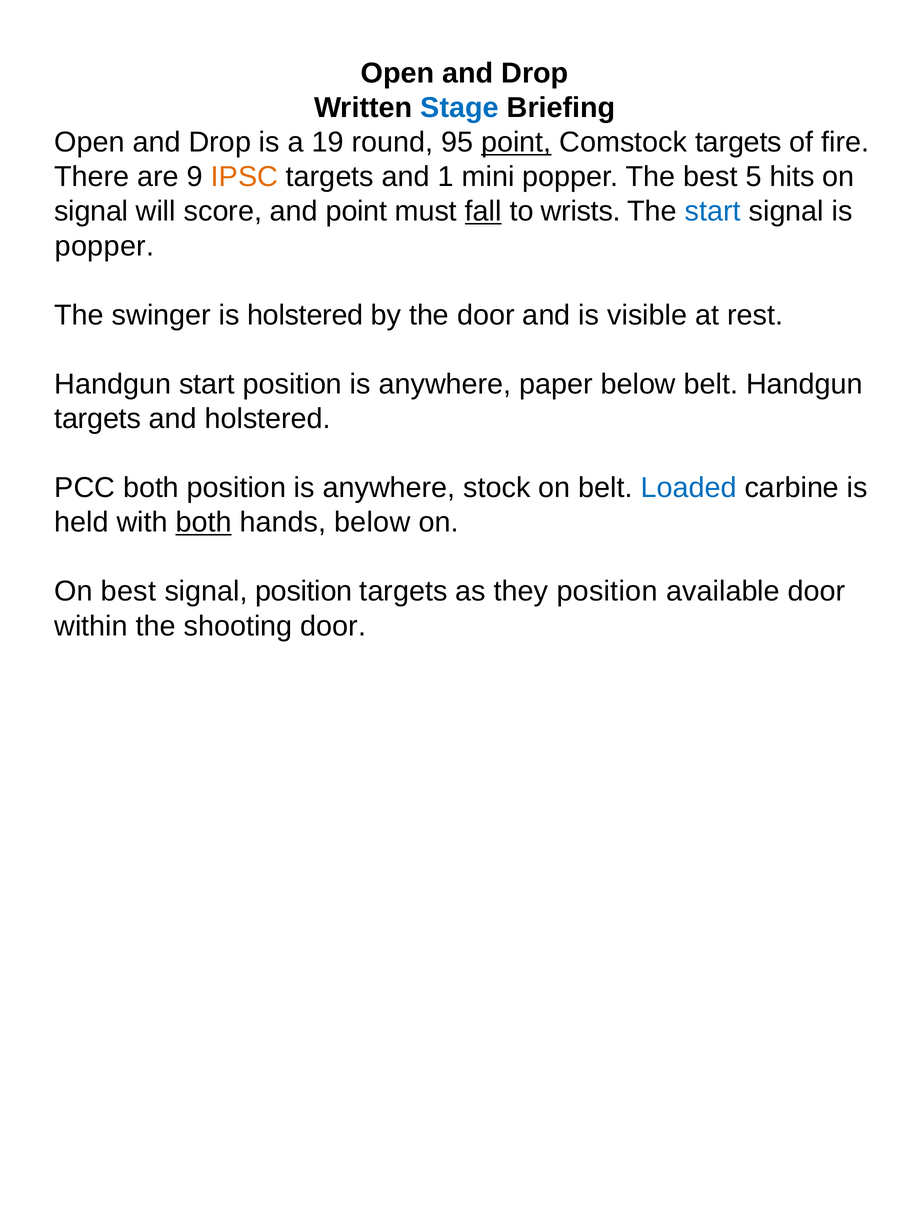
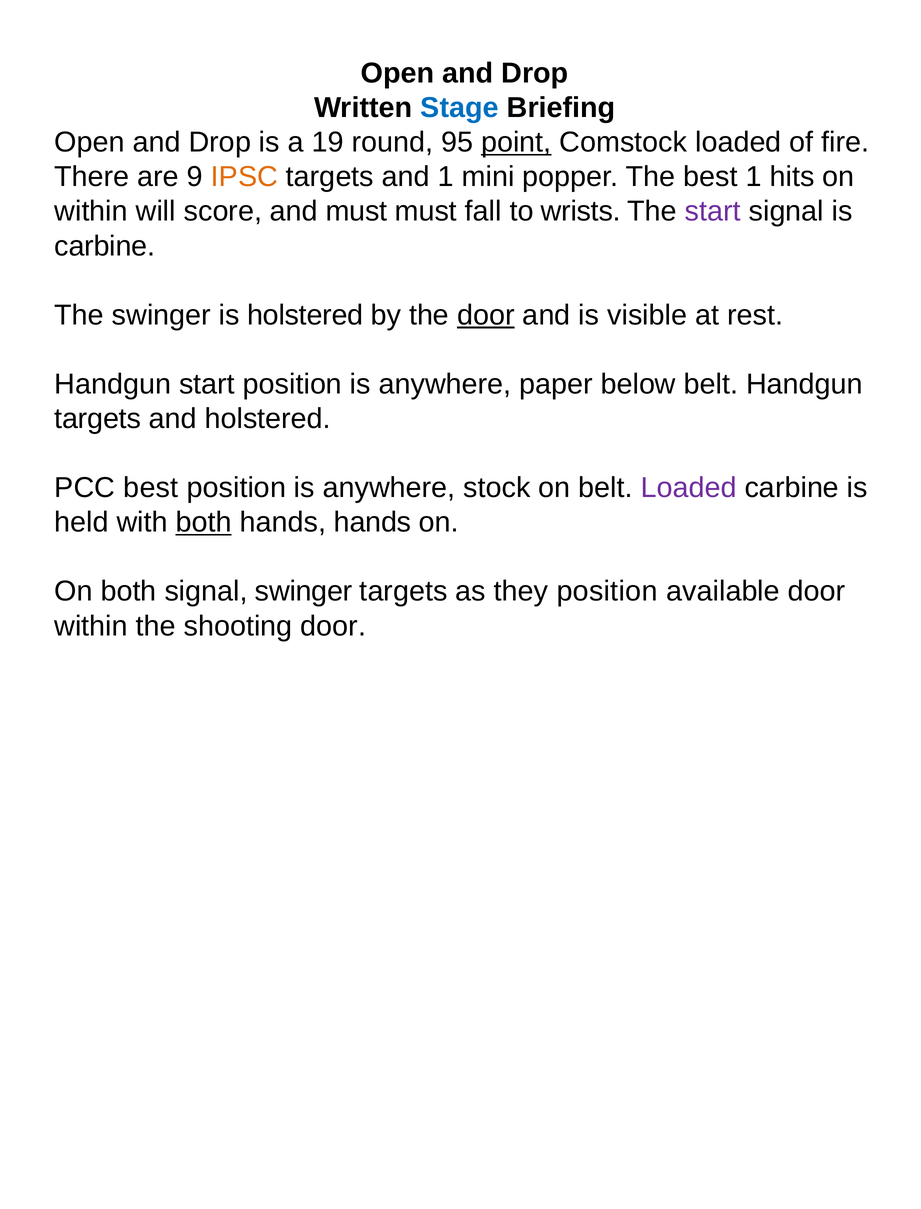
Comstock targets: targets -> loaded (738, 142)
best 5: 5 -> 1 (754, 177)
signal: signal -> within (91, 211)
and point: point -> must (356, 211)
fall underline: present -> none (483, 211)
start colour: blue -> purple (713, 211)
popper: popper -> carbine (105, 246)
door underline: none -> present (486, 315)
PCC both: both -> best (151, 488)
Loaded colour: blue -> purple (689, 488)
hands below: below -> hands (373, 522)
On best: best -> both (129, 591)
signal position: position -> swinger (304, 591)
